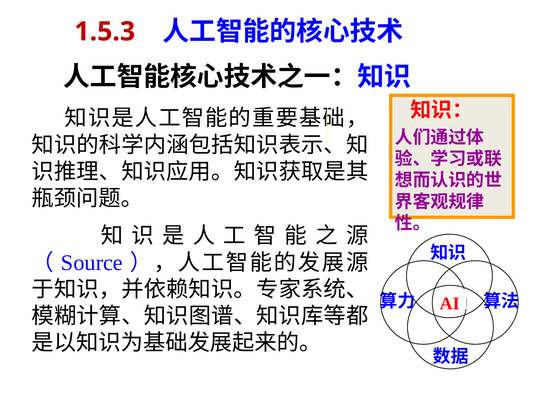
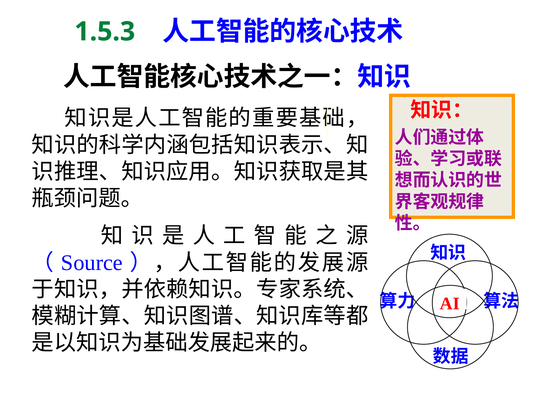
1.5.3 colour: red -> green (105, 32)
